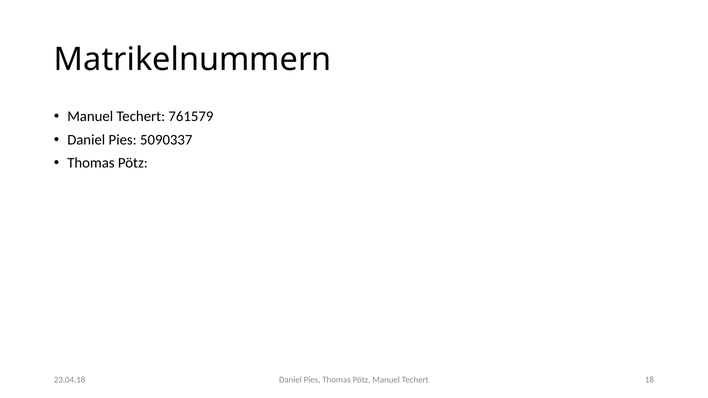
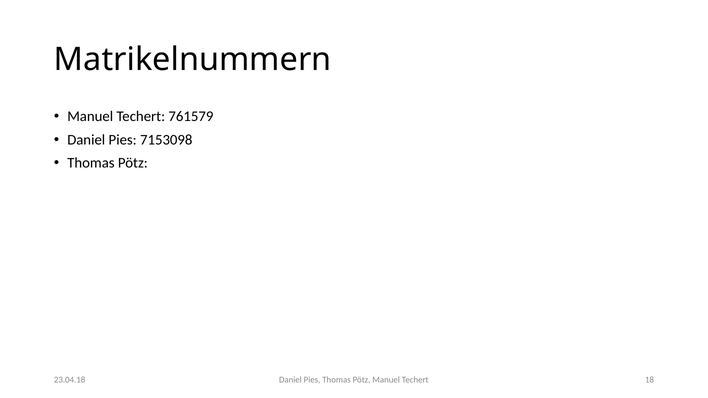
5090337: 5090337 -> 7153098 (166, 140)
